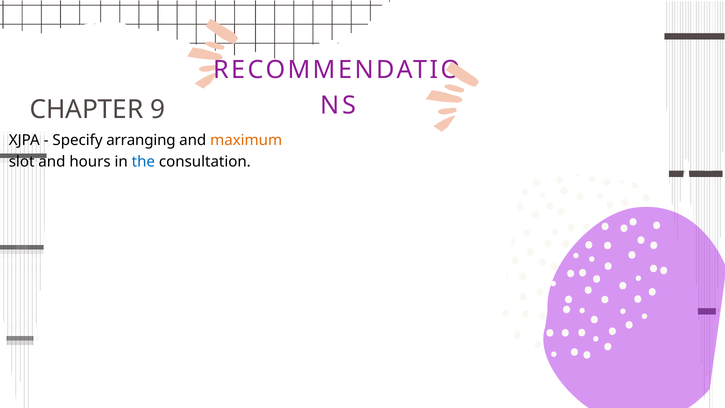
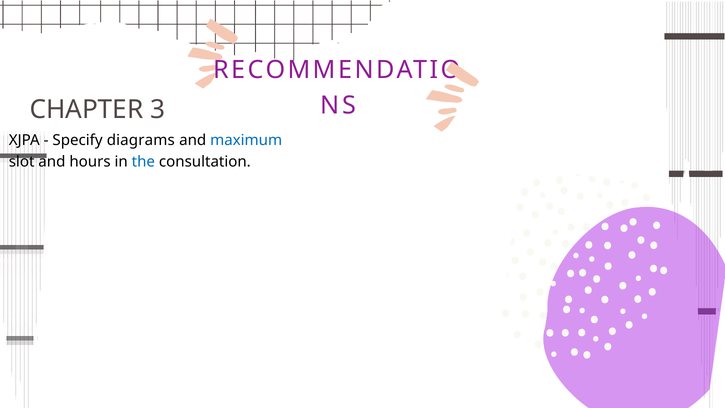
9: 9 -> 3 (158, 109)
arranging: arranging -> diagrams (141, 140)
maximum colour: orange -> blue (246, 140)
